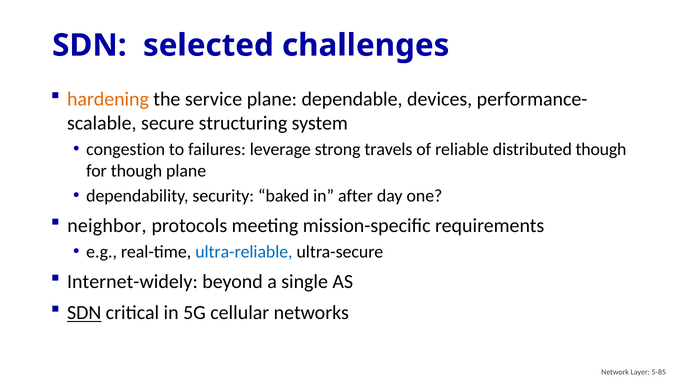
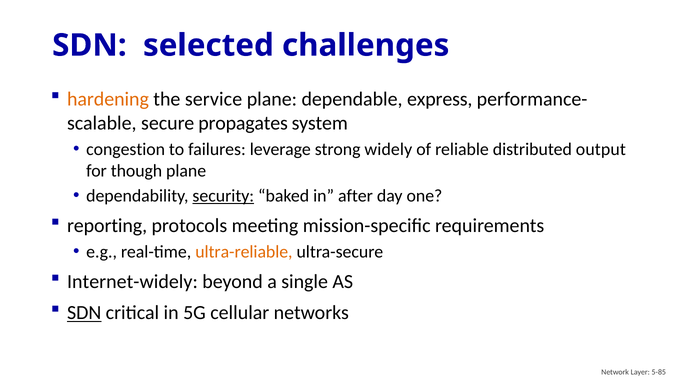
devices: devices -> express (440, 99)
structuring: structuring -> propagates (243, 123)
travels: travels -> widely (388, 149)
distributed though: though -> output (601, 149)
security underline: none -> present (223, 196)
neighbor: neighbor -> reporting (107, 226)
ultra-reliable colour: blue -> orange (244, 252)
